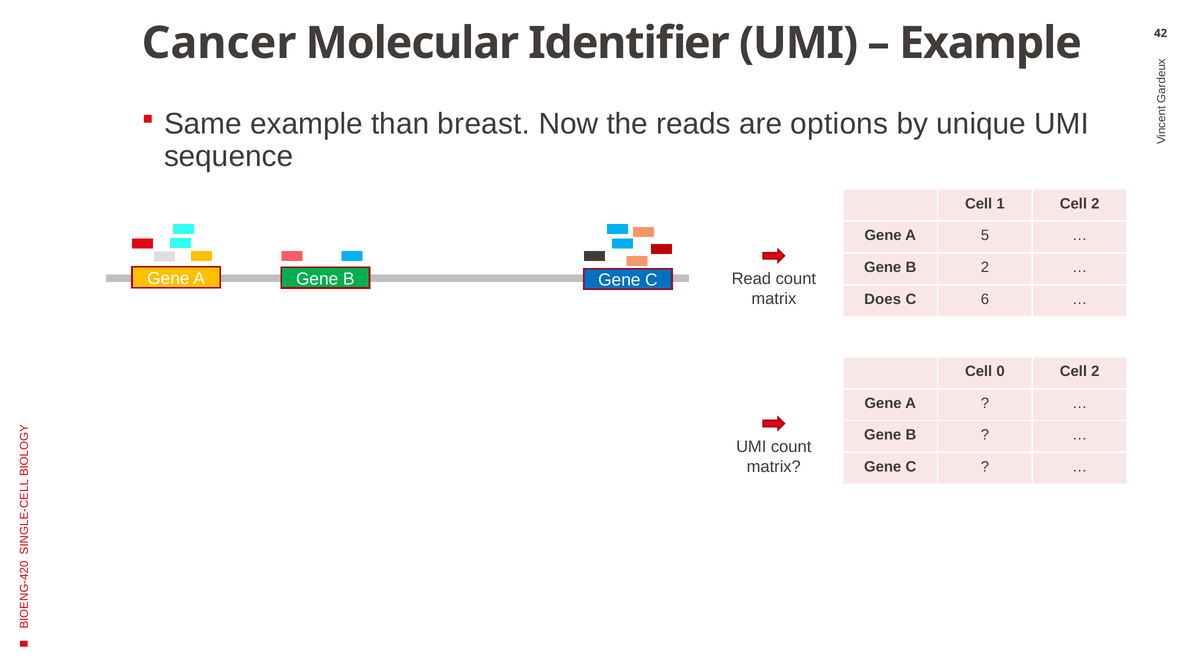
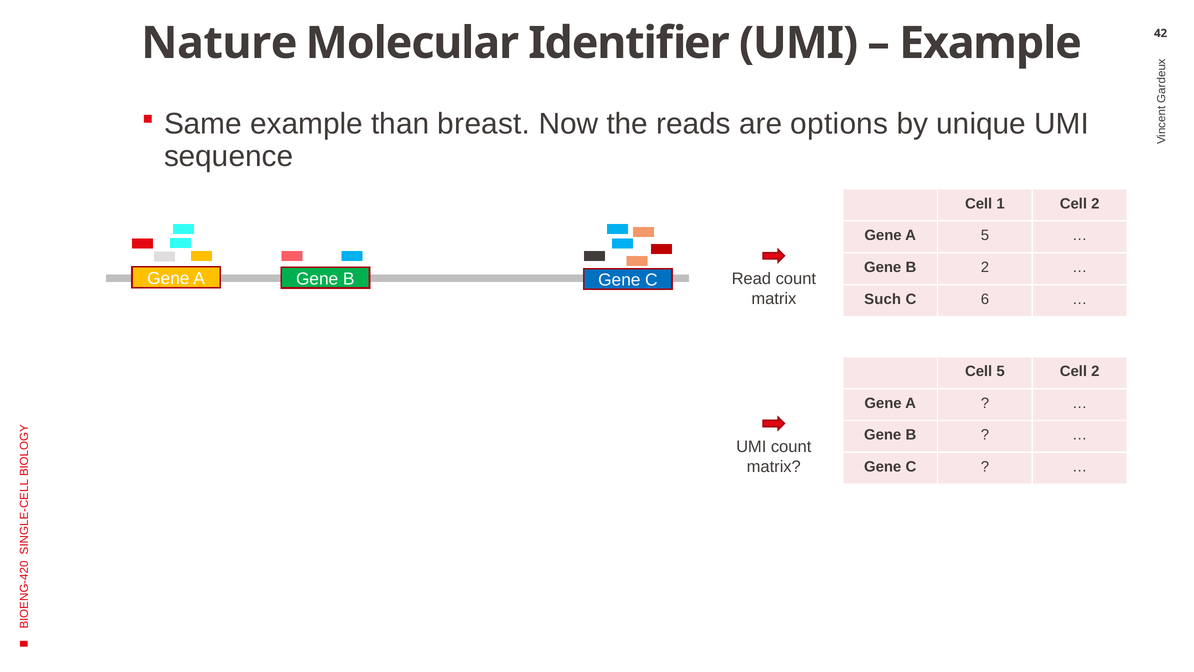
Cancer: Cancer -> Nature (219, 43)
Does: Does -> Such (883, 299)
Cell 0: 0 -> 5 (1001, 371)
